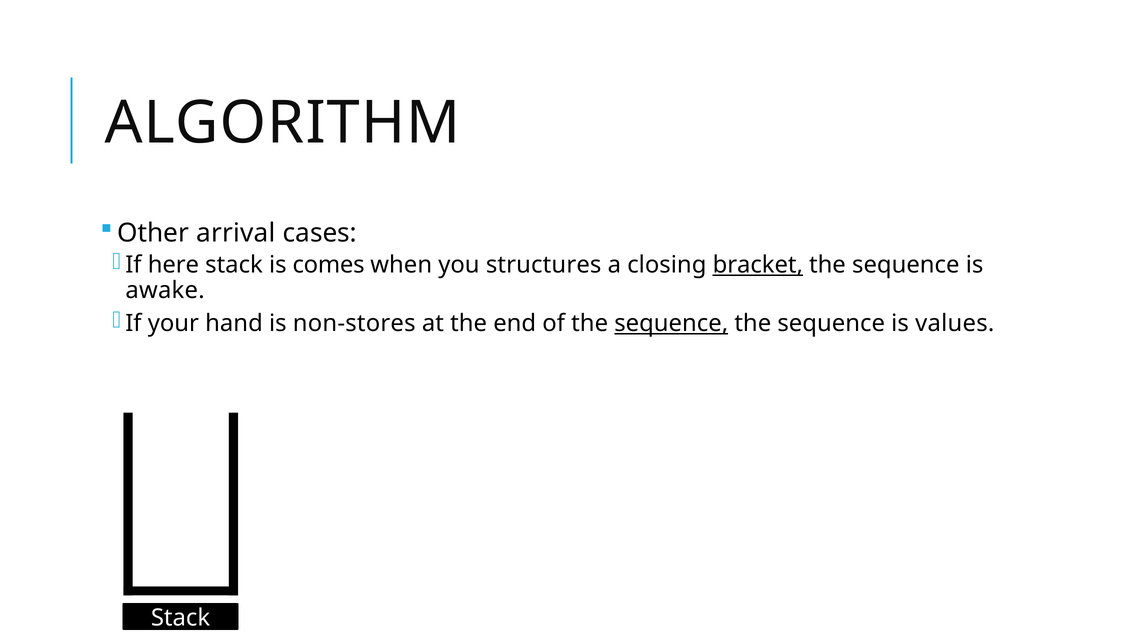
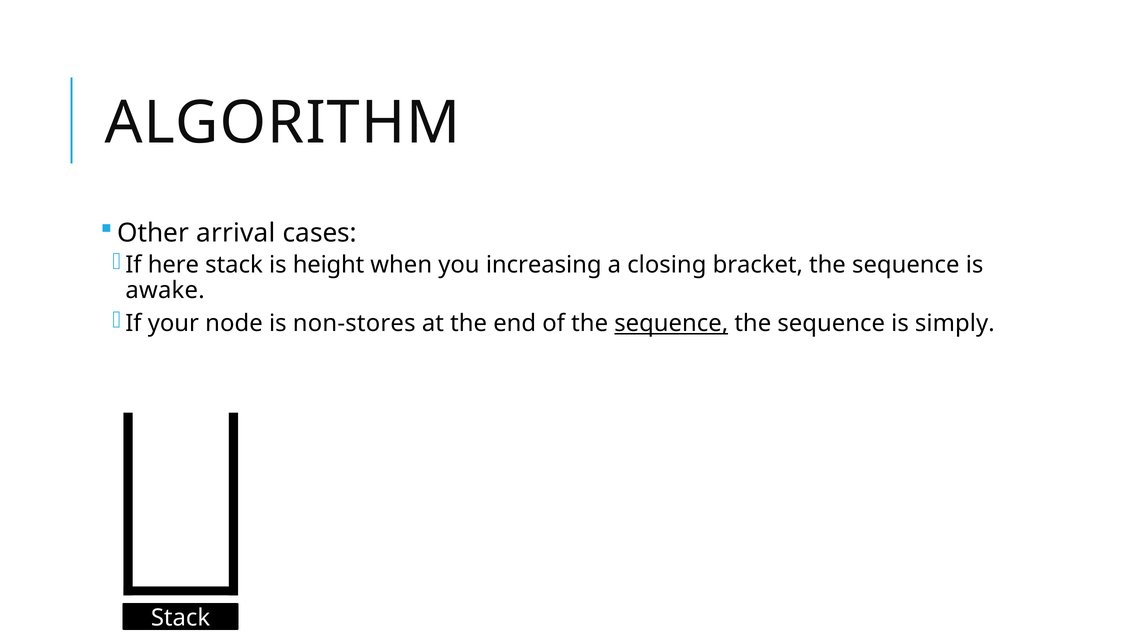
comes: comes -> height (329, 265)
structures: structures -> increasing (544, 265)
bracket underline: present -> none (758, 265)
hand: hand -> node (234, 323)
values: values -> simply (955, 323)
